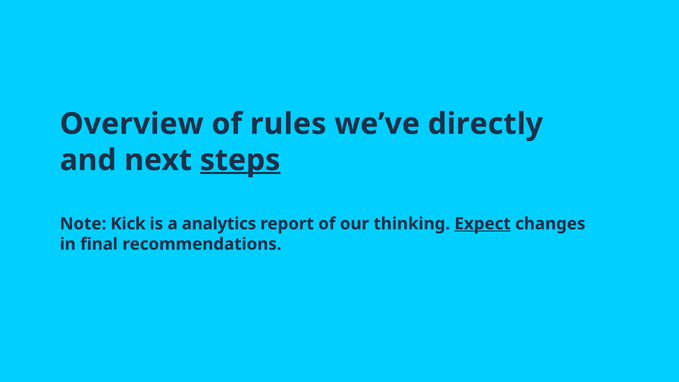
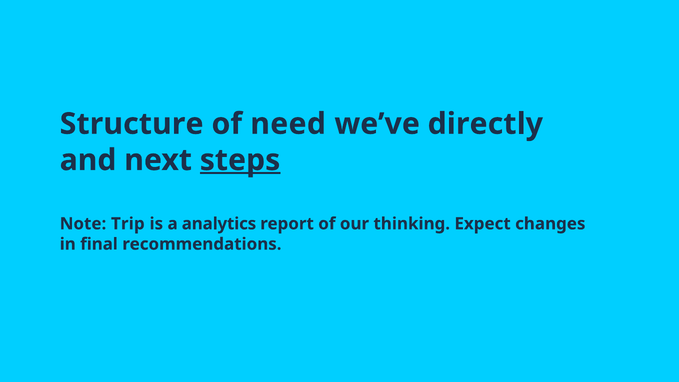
Overview: Overview -> Structure (132, 124)
rules: rules -> need (288, 124)
Kick: Kick -> Trip (128, 224)
Expect underline: present -> none (483, 224)
